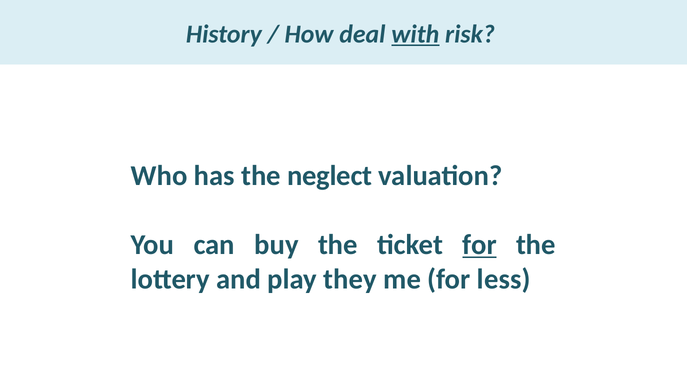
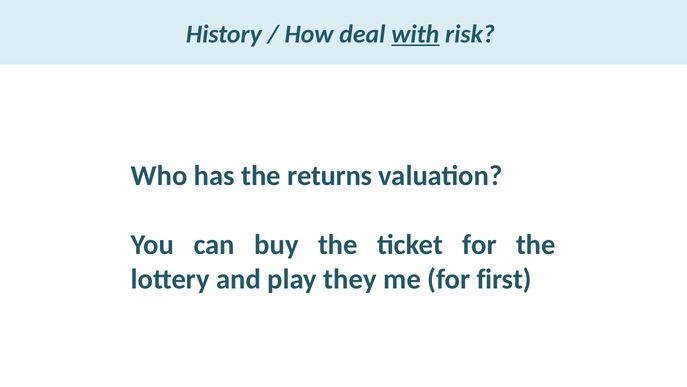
neglect: neglect -> returns (330, 176)
for underline: present -> none (480, 244)
less: less -> first (504, 279)
